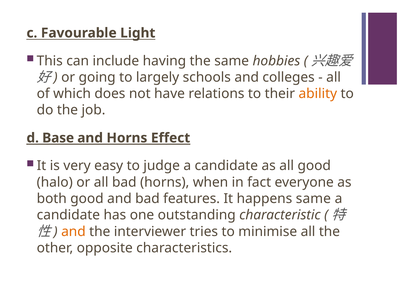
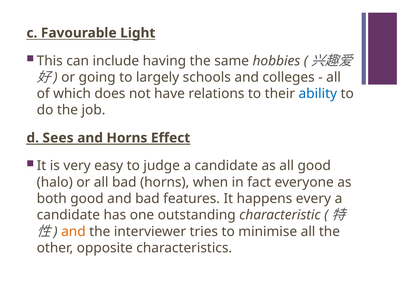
ability colour: orange -> blue (318, 94)
Base: Base -> Sees (58, 138)
happens same: same -> every (313, 198)
